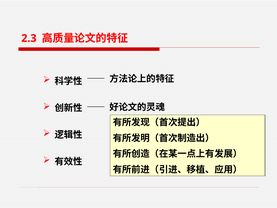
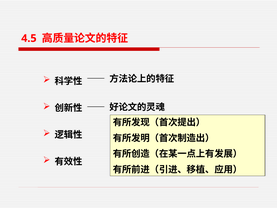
2.3: 2.3 -> 4.5 (29, 38)
